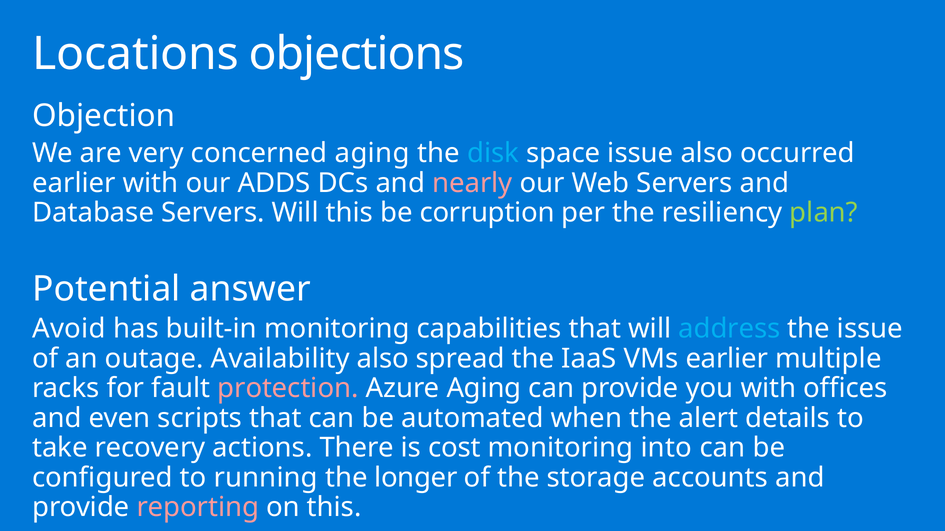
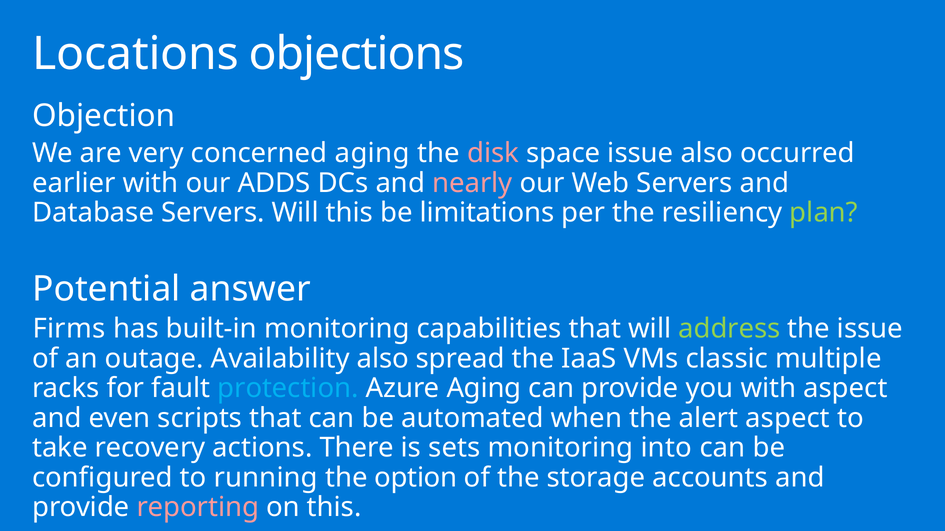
disk colour: light blue -> pink (493, 154)
corruption: corruption -> limitations (487, 213)
Avoid: Avoid -> Firms (69, 329)
address colour: light blue -> light green (729, 329)
VMs earlier: earlier -> classic (727, 359)
protection colour: pink -> light blue (288, 389)
with offices: offices -> aspect (845, 389)
alert details: details -> aspect (788, 418)
cost: cost -> sets (454, 448)
longer: longer -> option (416, 478)
